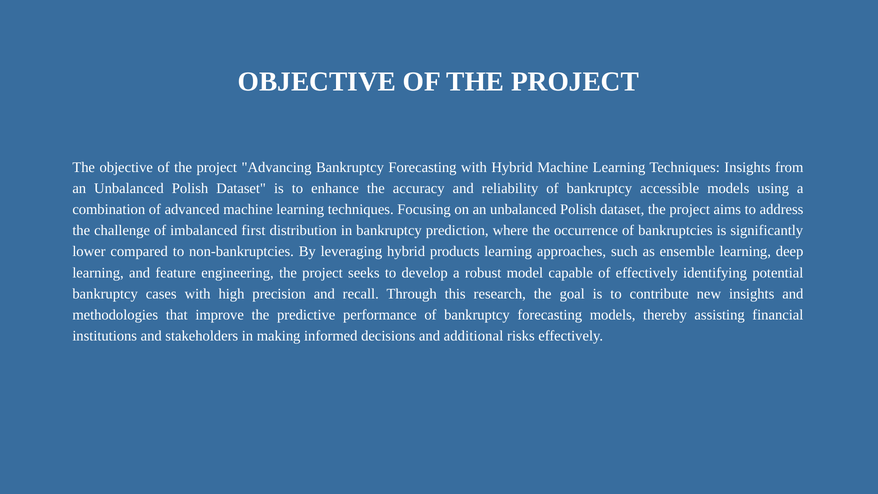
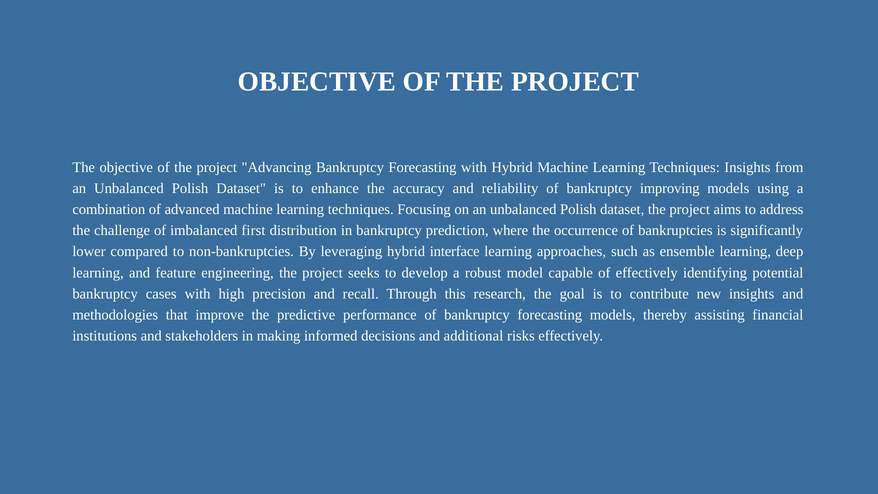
accessible: accessible -> improving (670, 189)
products: products -> interface (455, 252)
